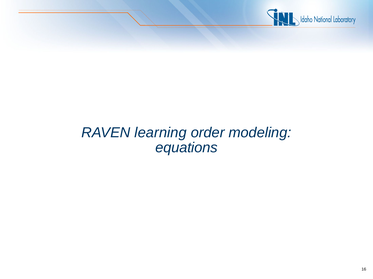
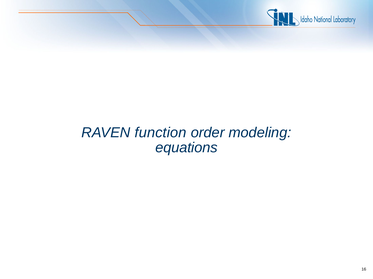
learning: learning -> function (161, 133)
